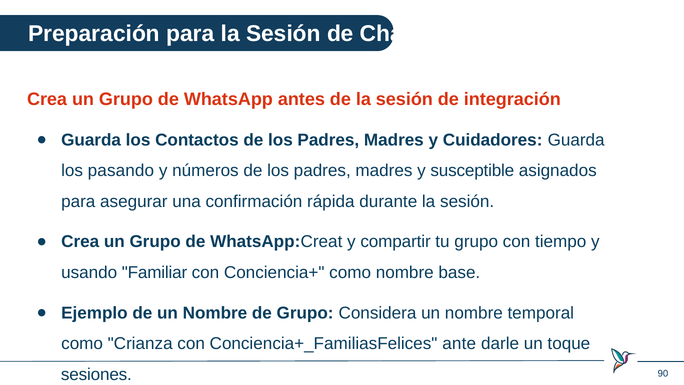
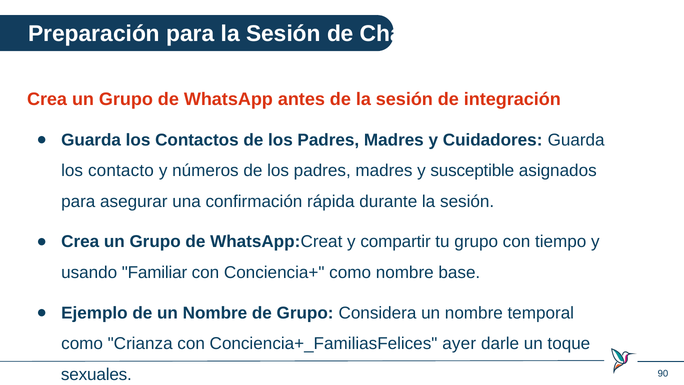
pasando: pasando -> contacto (121, 171)
ante: ante -> ayer (459, 344)
sesiones: sesiones -> sexuales (96, 374)
